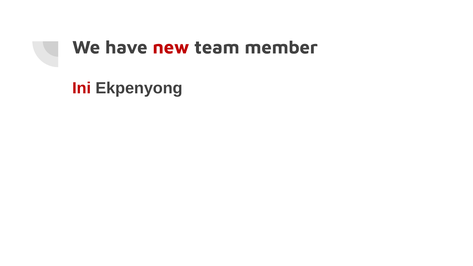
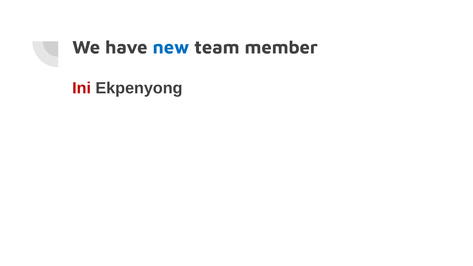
new colour: red -> blue (171, 47)
